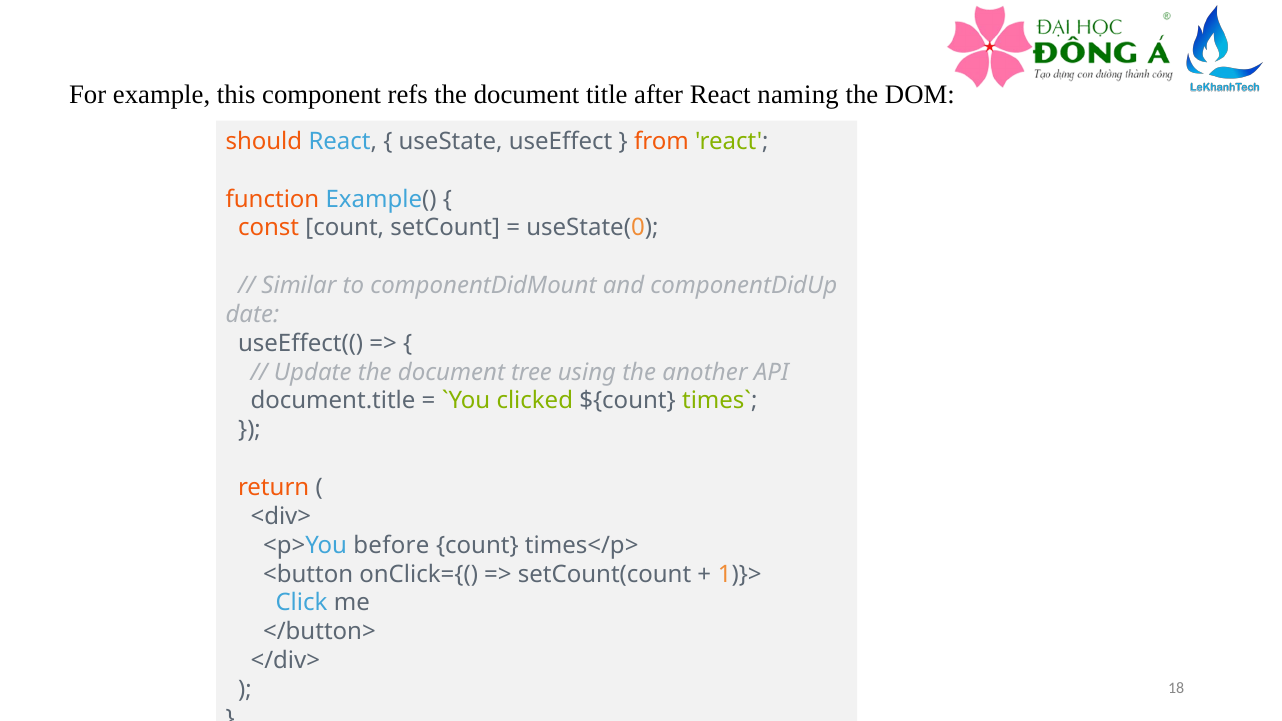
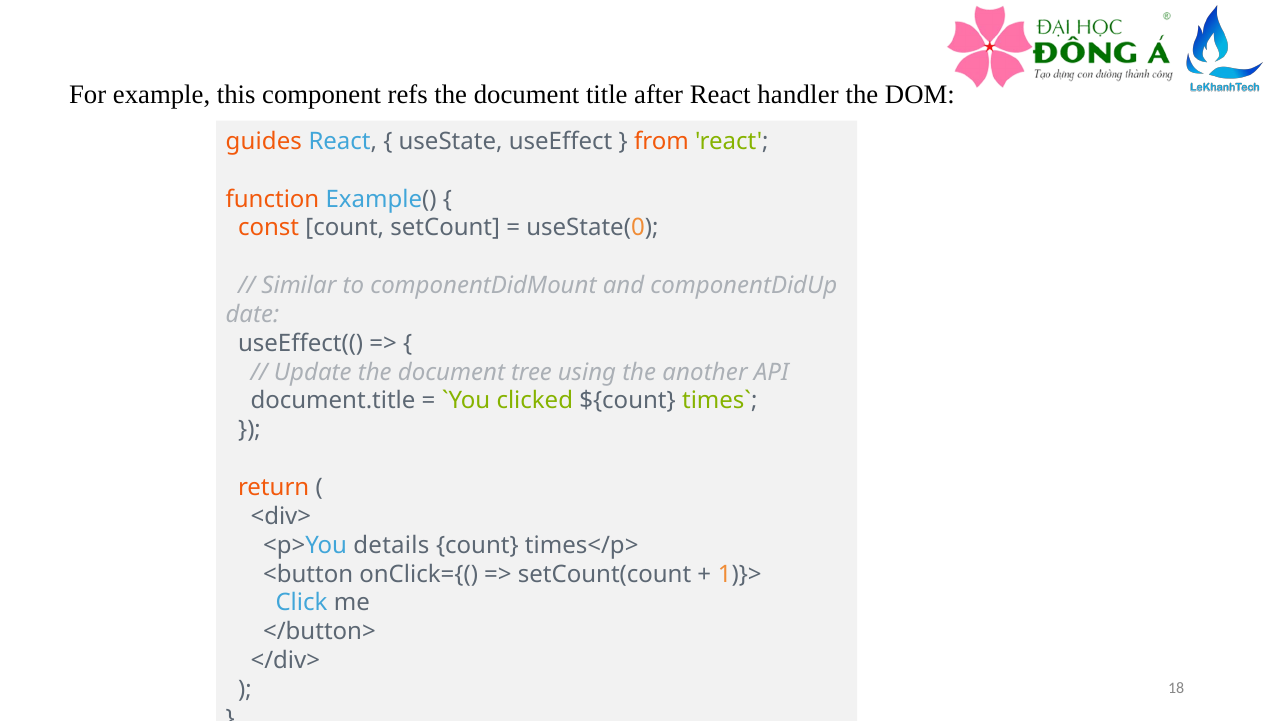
naming: naming -> handler (798, 95)
should: should -> guides (264, 142)
before: before -> details (391, 545)
